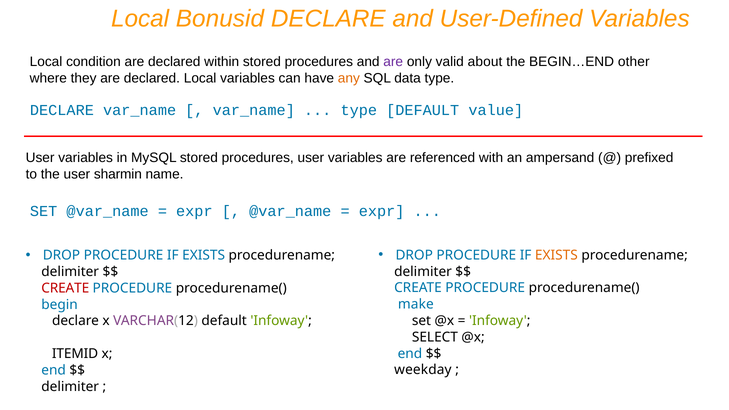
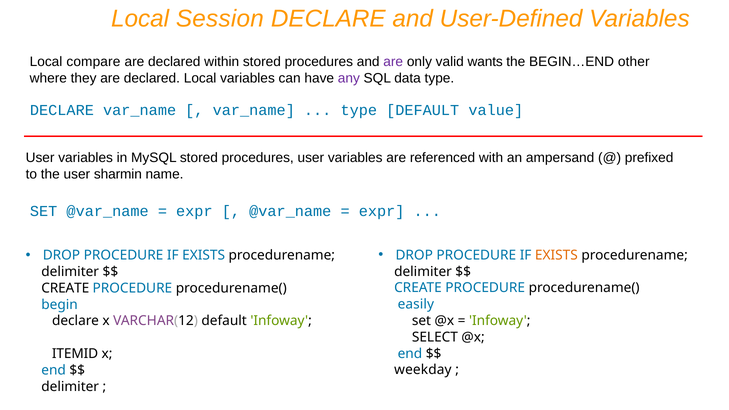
Bonusid: Bonusid -> Session (220, 19)
condition: condition -> compare (93, 62)
about: about -> wants (485, 62)
any colour: orange -> purple (349, 78)
CREATE colour: red -> black (65, 288)
make: make -> easily (416, 304)
